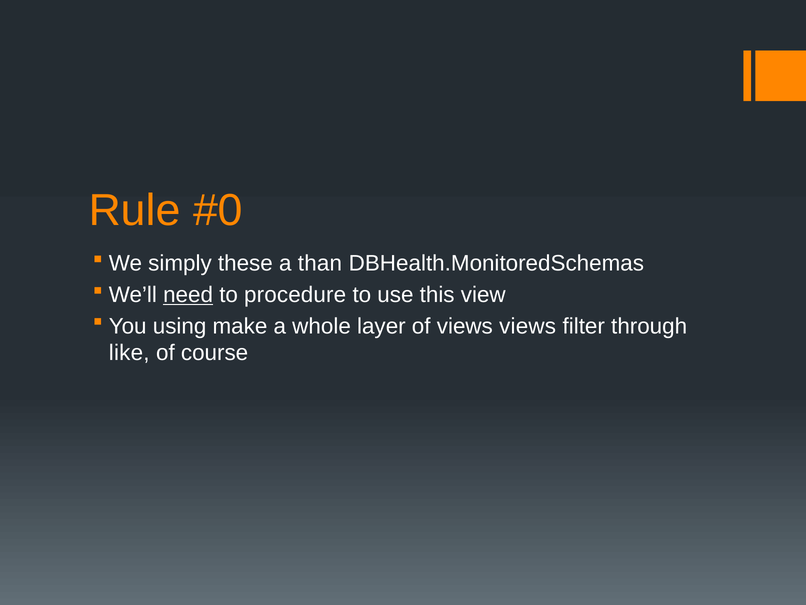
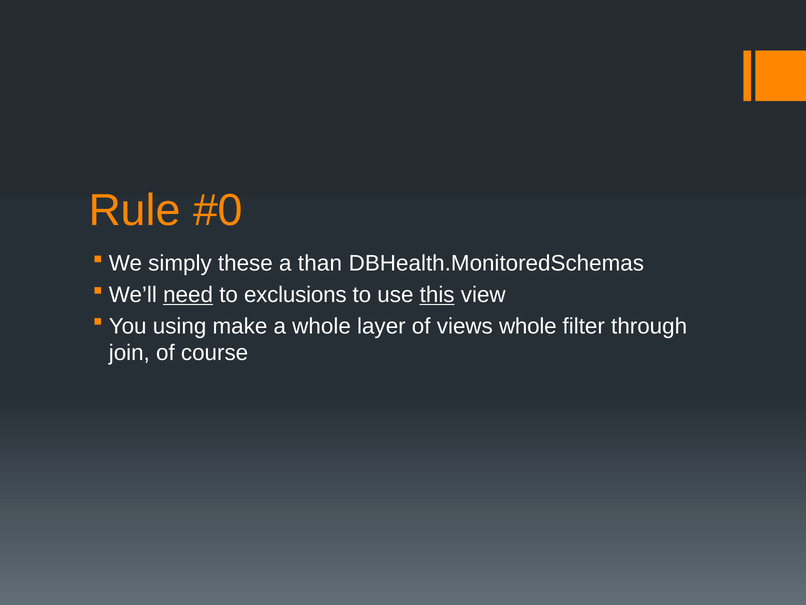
procedure: procedure -> exclusions (295, 295)
this underline: none -> present (437, 295)
views views: views -> whole (528, 326)
like: like -> join (129, 353)
